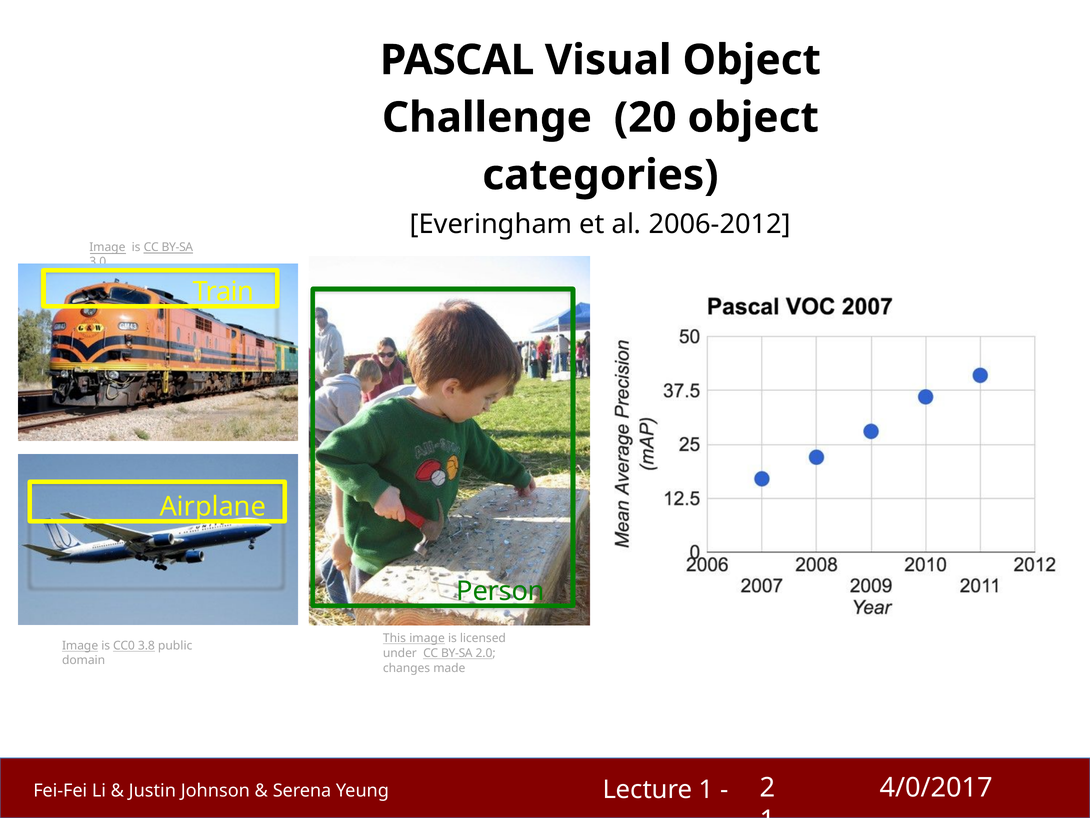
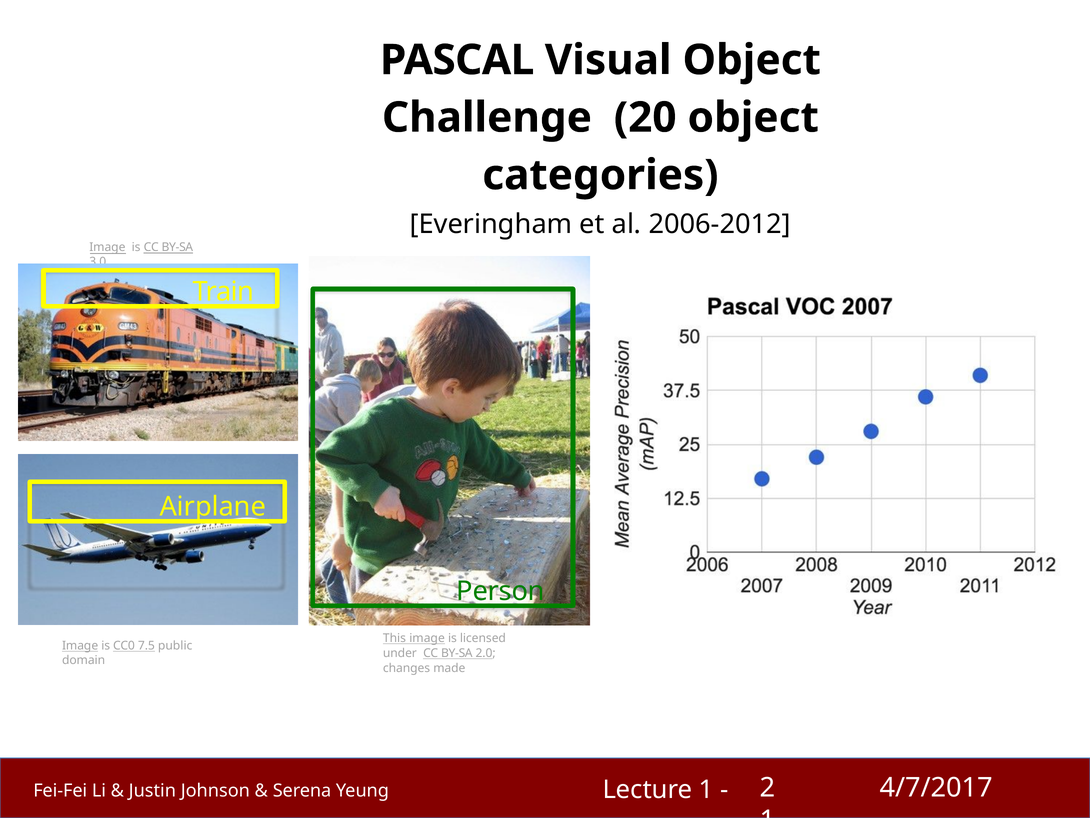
3.8: 3.8 -> 7.5 (146, 645)
4/0/2017: 4/0/2017 -> 4/7/2017 (936, 787)
